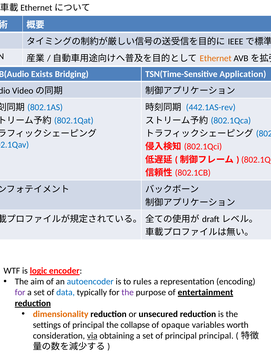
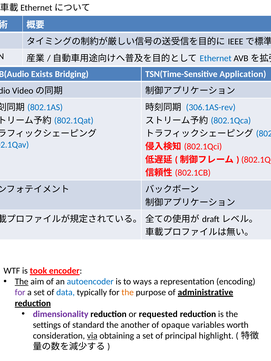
Ethernet colour: orange -> blue (216, 58)
442.1AS-rev: 442.1AS-rev -> 306.1AS-rev (211, 108)
logic: logic -> took (38, 271)
The underline: none -> present (22, 282)
rules: rules -> ways (142, 282)
the colour: purple -> orange (128, 293)
entertainment: entertainment -> administrative (205, 293)
dimensionality colour: orange -> purple (61, 314)
unsecured: unsecured -> requested (158, 314)
principal: principal -> standard (88, 325)
collapse: collapse -> another (135, 325)
principal principal: principal -> highlight (216, 336)
